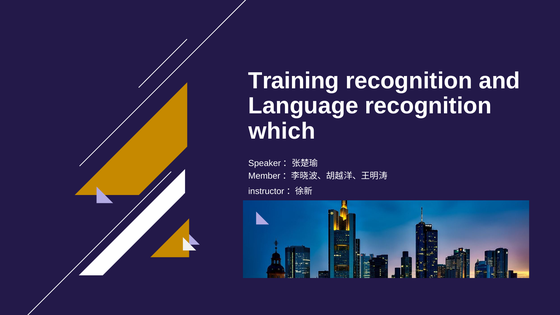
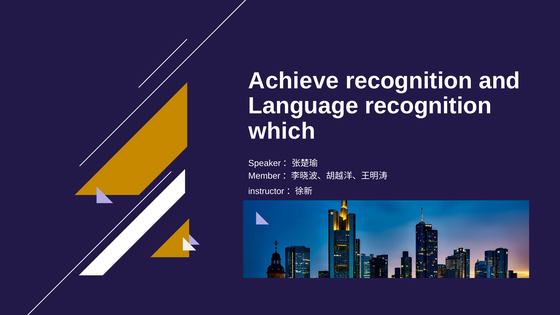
Training: Training -> Achieve (294, 81)
